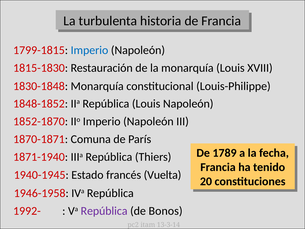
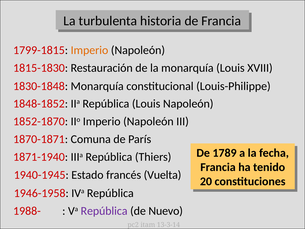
Imperio colour: blue -> orange (89, 50)
1992-: 1992- -> 1988- (27, 211)
Bonos: Bonos -> Nuevo (166, 211)
